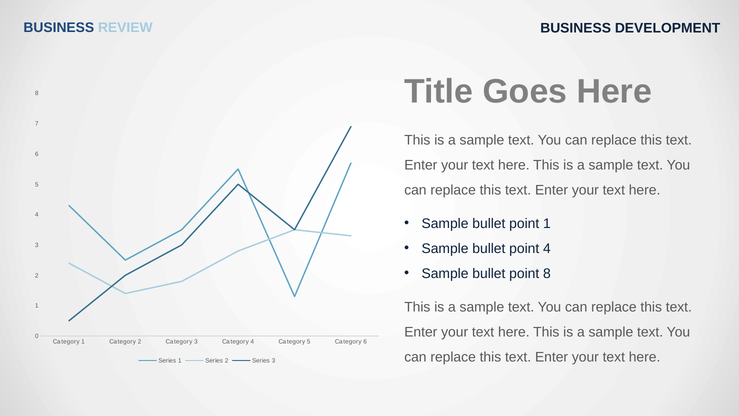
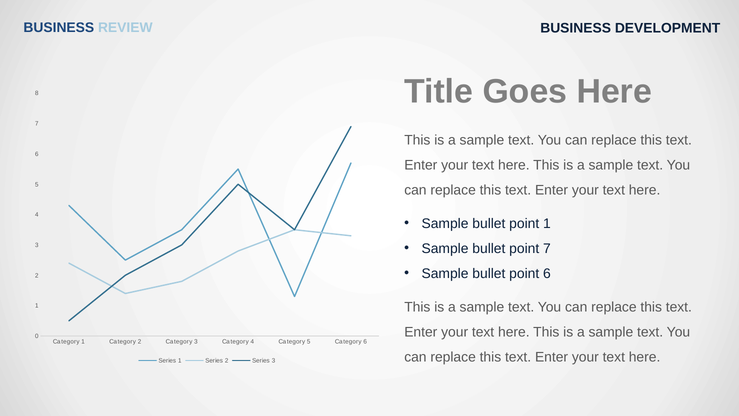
point 4: 4 -> 7 (547, 248)
point 8: 8 -> 6 (547, 273)
